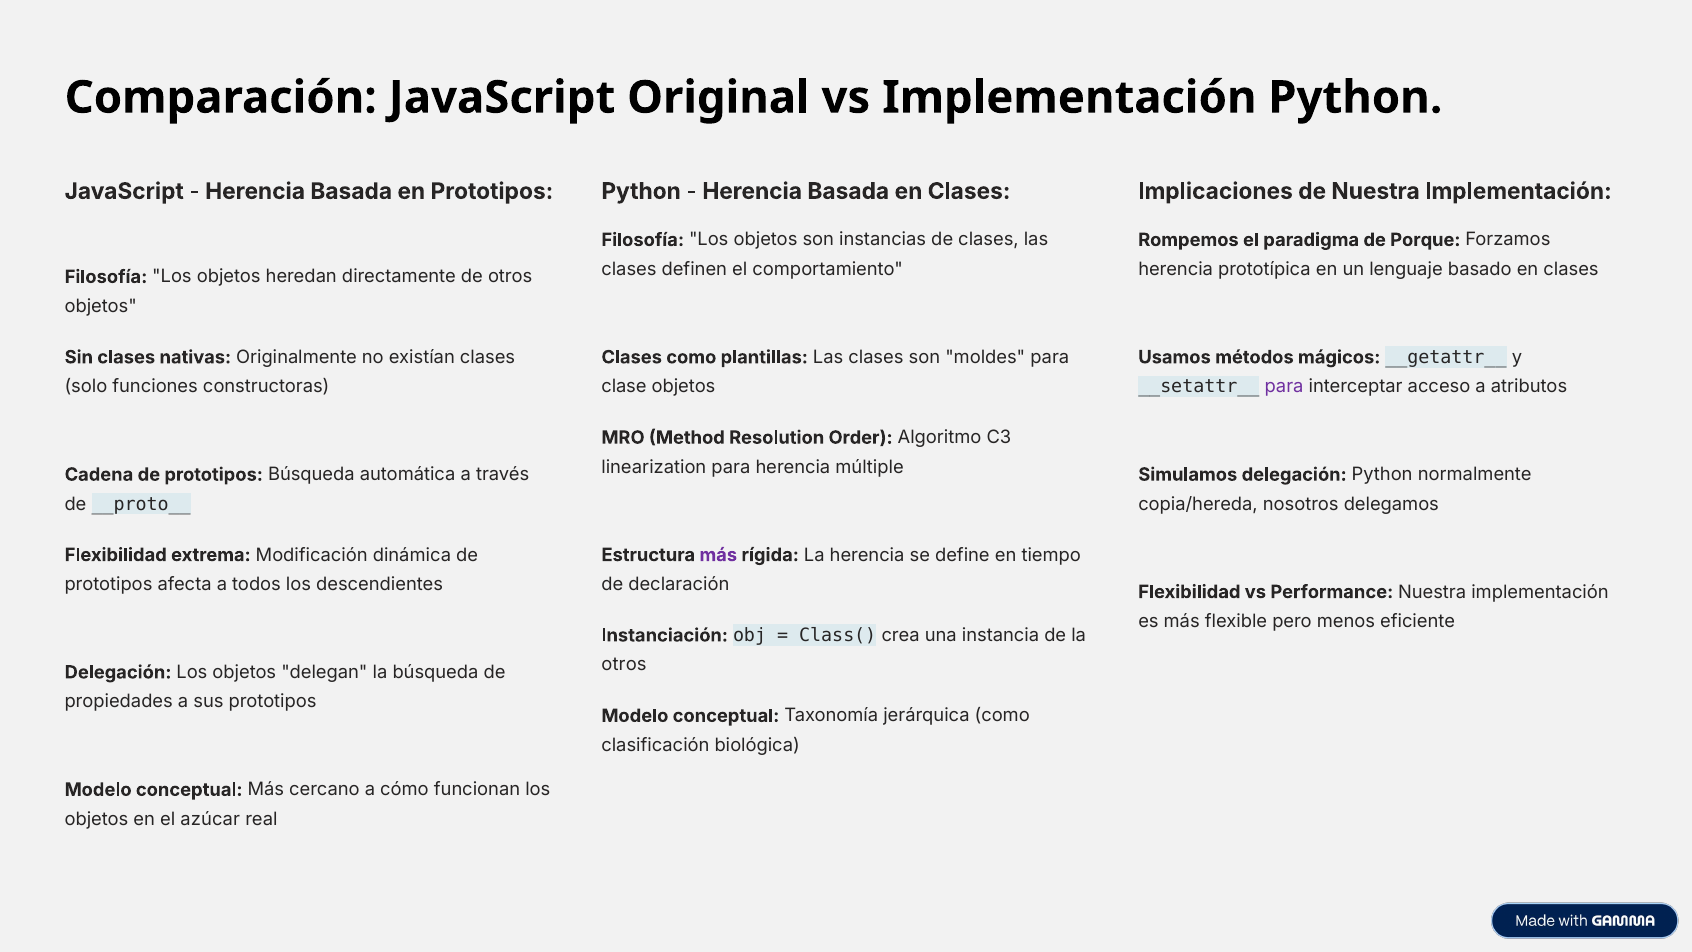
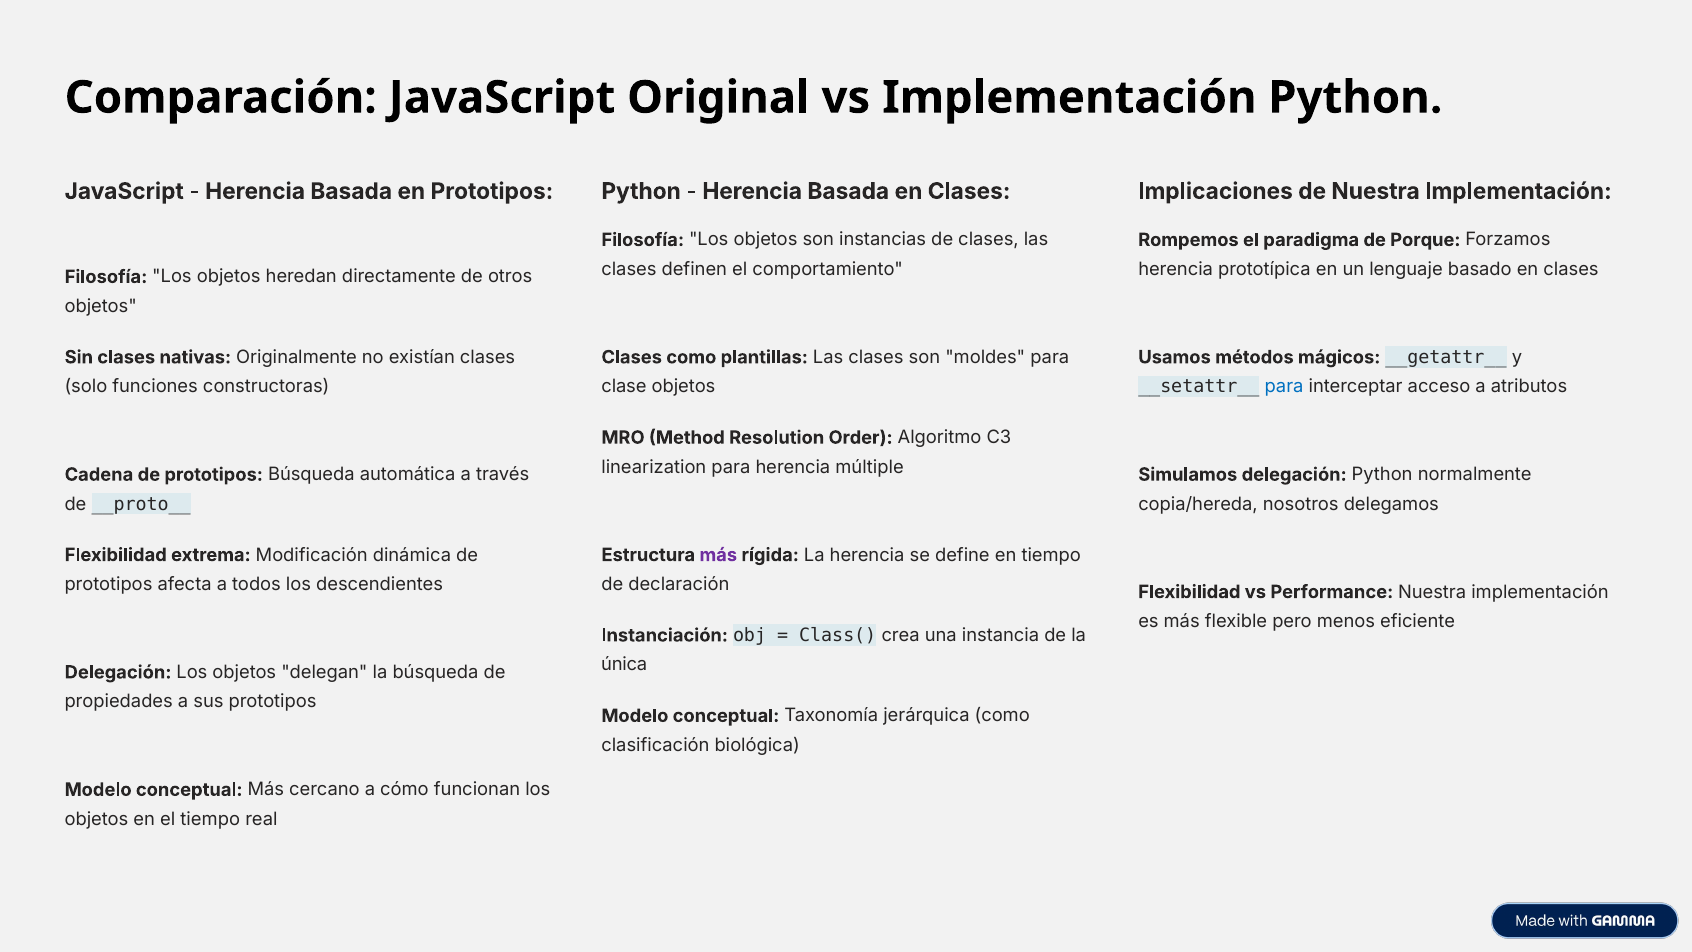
para colour: purple -> blue (1284, 387)
otros: otros -> única (624, 665)
el azúcar: azúcar -> tiempo (210, 819)
